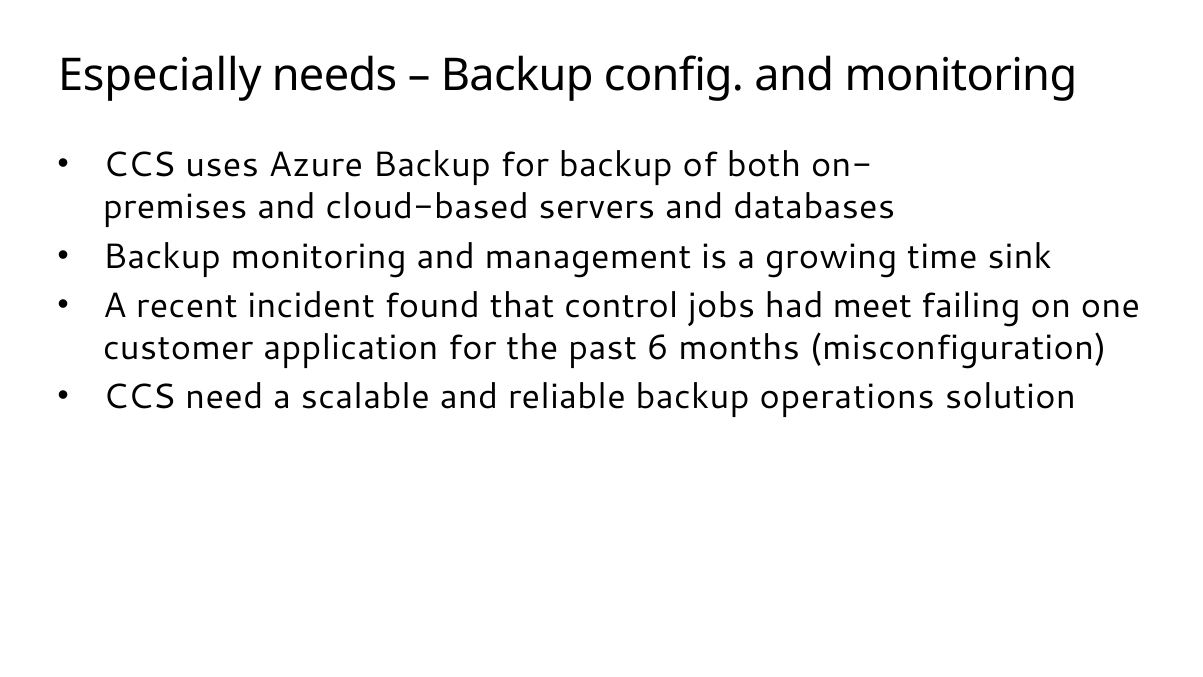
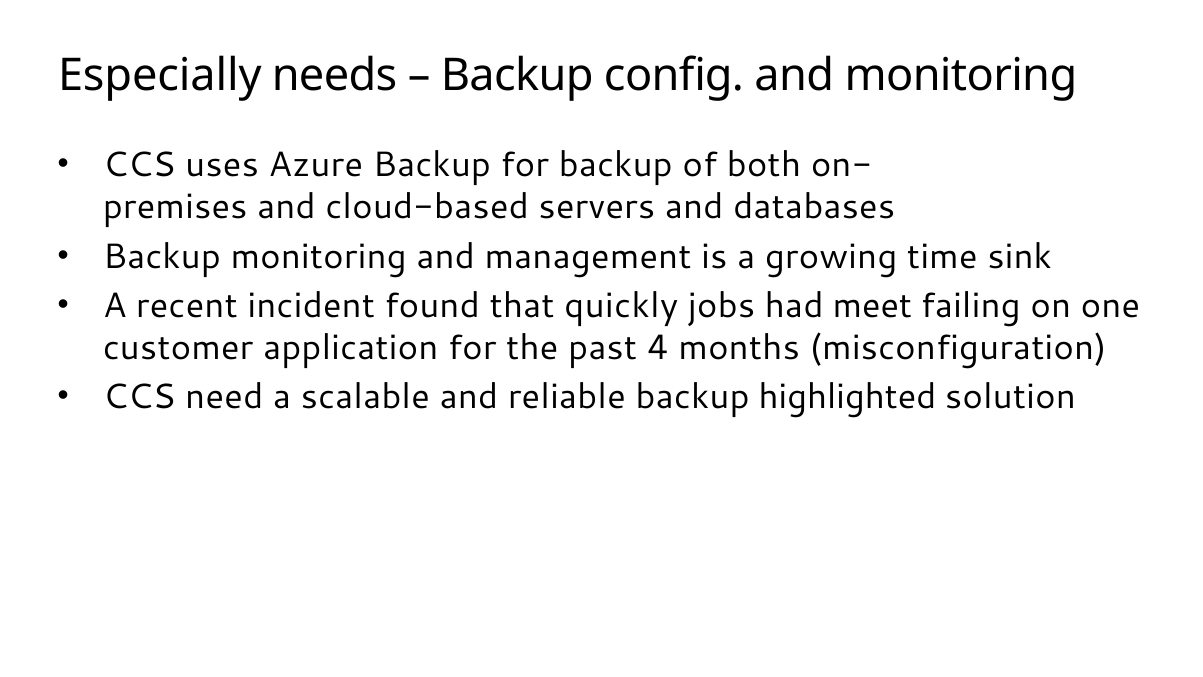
control: control -> quickly (621, 306)
6: 6 -> 4 (658, 348)
operations: operations -> highlighted (847, 397)
